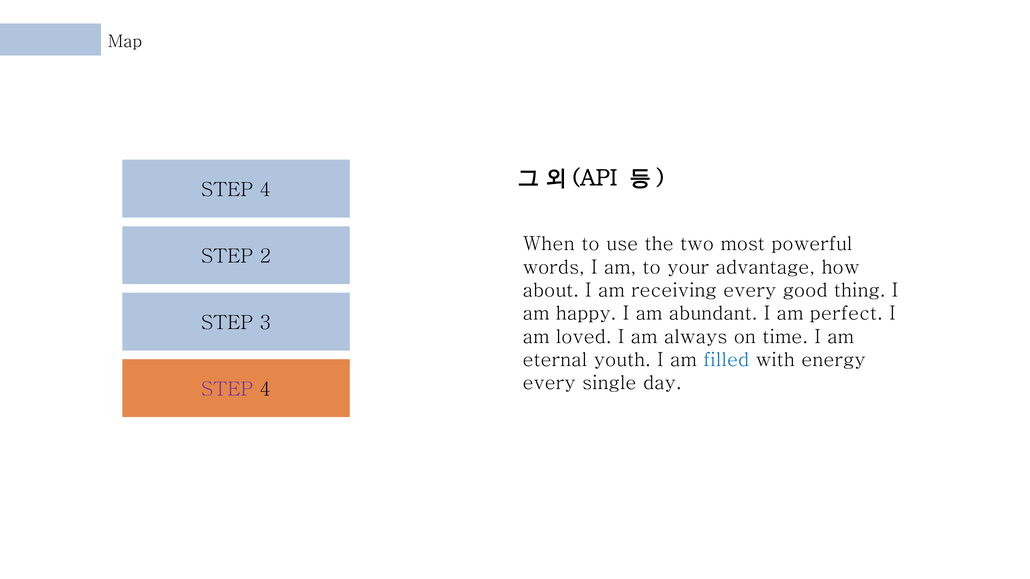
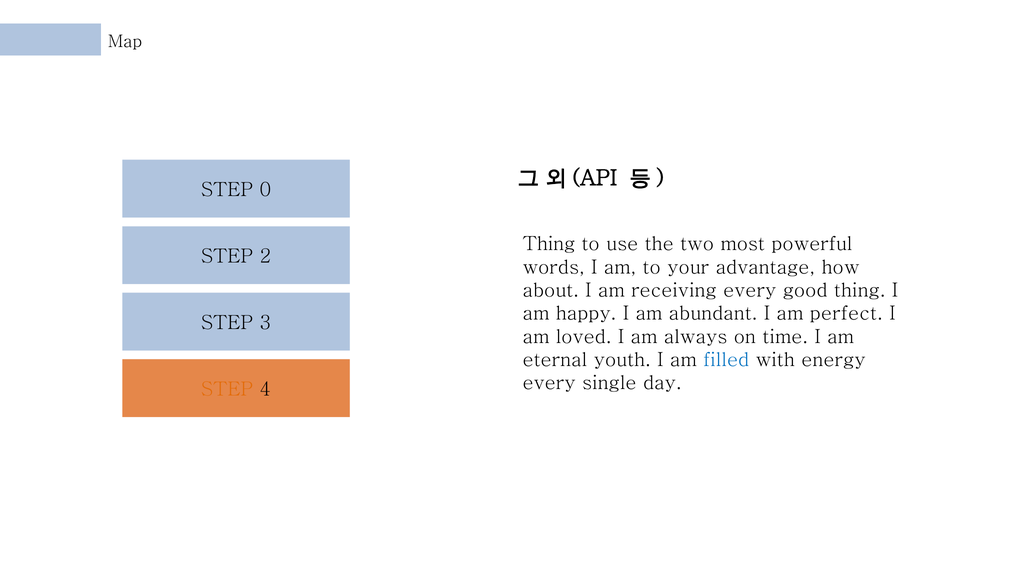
4: 4 -> 0 (265, 190)
When: When -> Thing (549, 244)
STEP colour: purple -> orange (227, 390)
